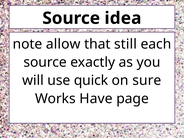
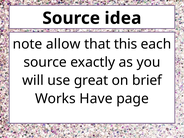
still: still -> this (126, 44)
quick: quick -> great (91, 80)
sure: sure -> brief (147, 80)
